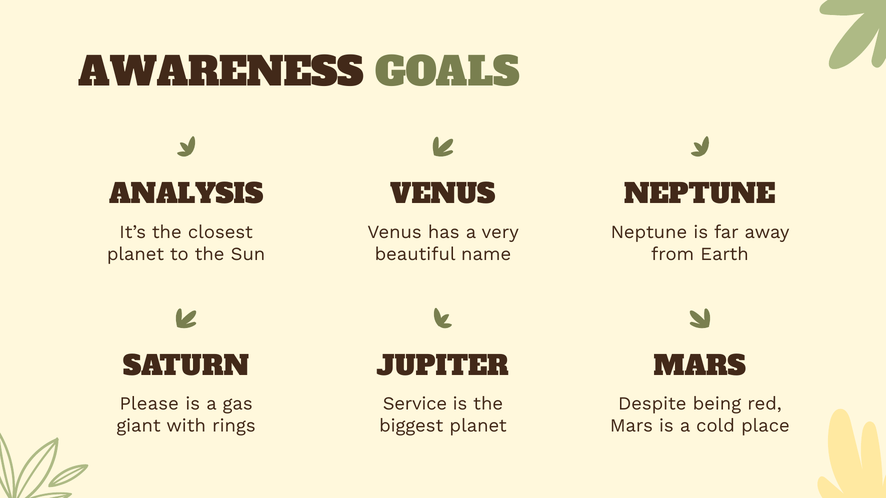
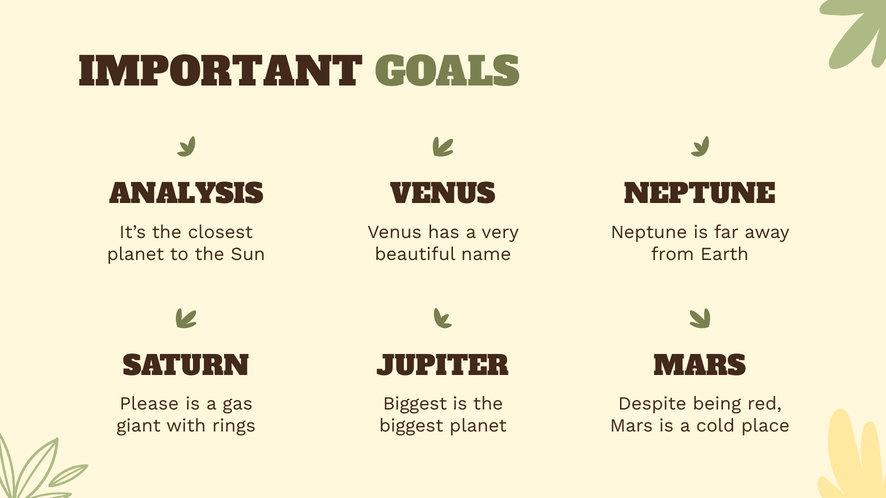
AWARENESS: AWARENESS -> IMPORTANT (221, 73)
Service: Service -> Biggest (415, 404)
